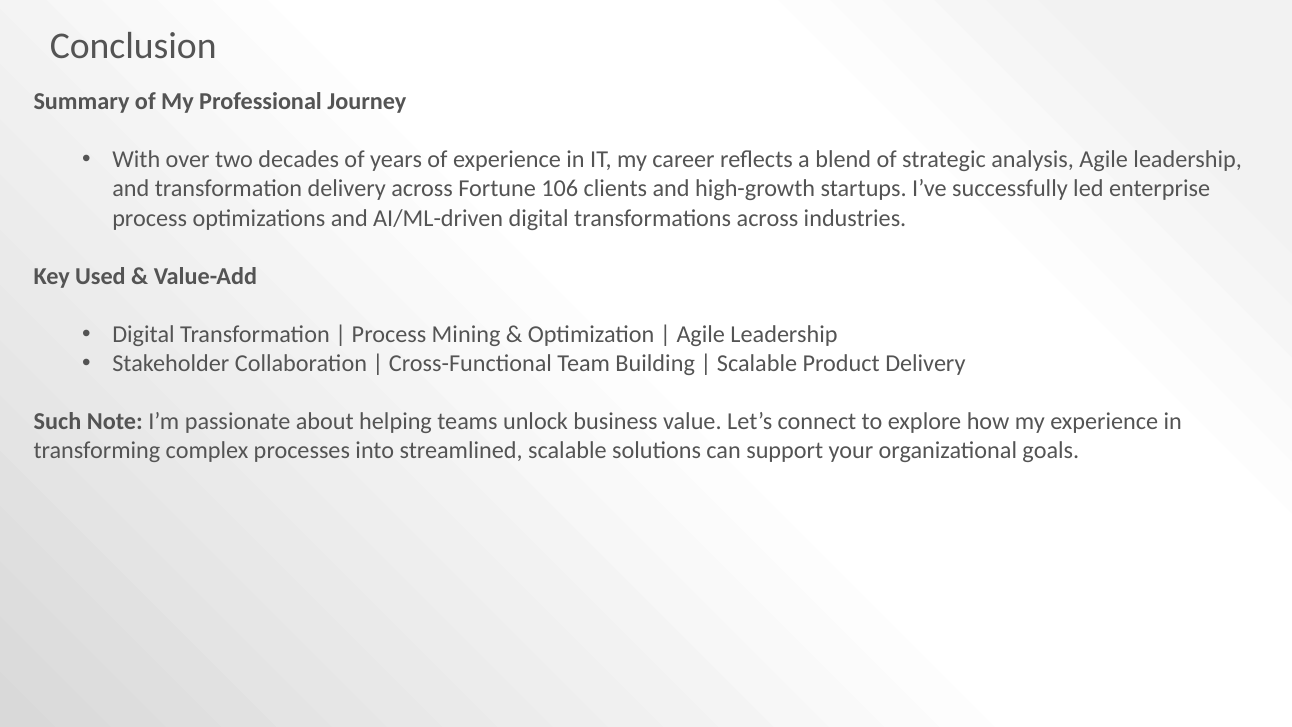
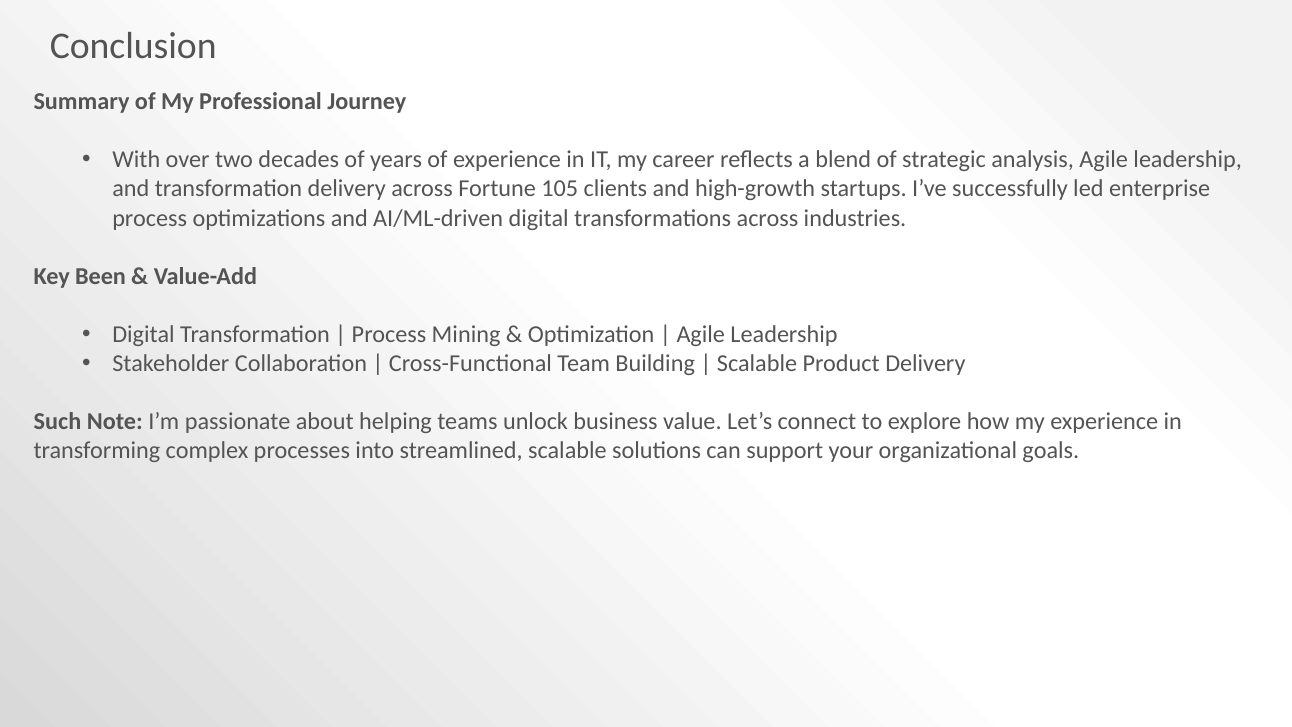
106: 106 -> 105 (560, 189)
Used: Used -> Been (101, 276)
